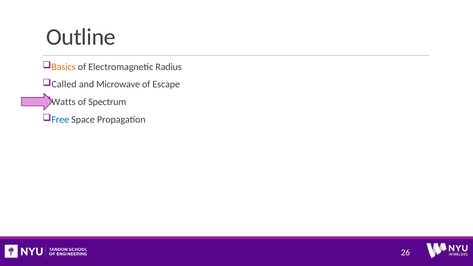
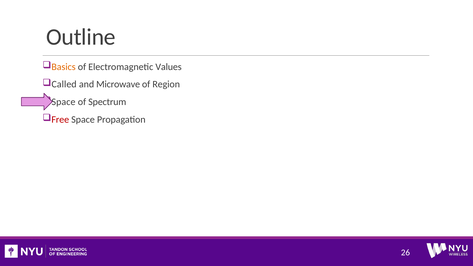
Radius: Radius -> Values (169, 67)
Escape: Escape -> Region (166, 84)
Watts: Watts -> Space (63, 102)
Free colour: blue -> red (60, 119)
